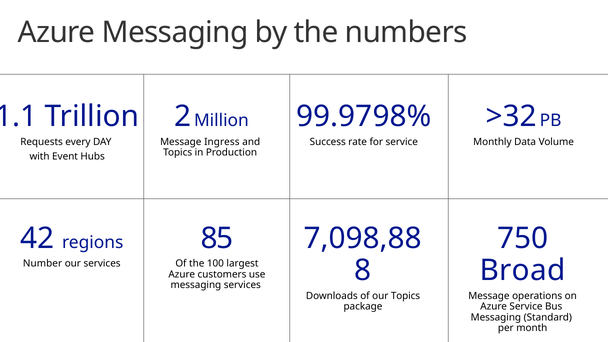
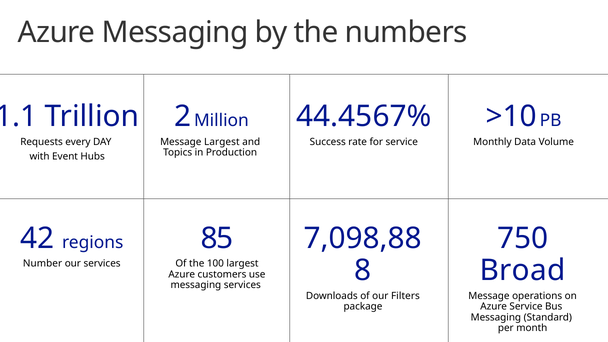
99.9798%: 99.9798% -> 44.4567% (364, 117)
>32: >32 -> >10 (511, 117)
Message Ingress: Ingress -> Largest (222, 142)
our Topics: Topics -> Filters (405, 296)
